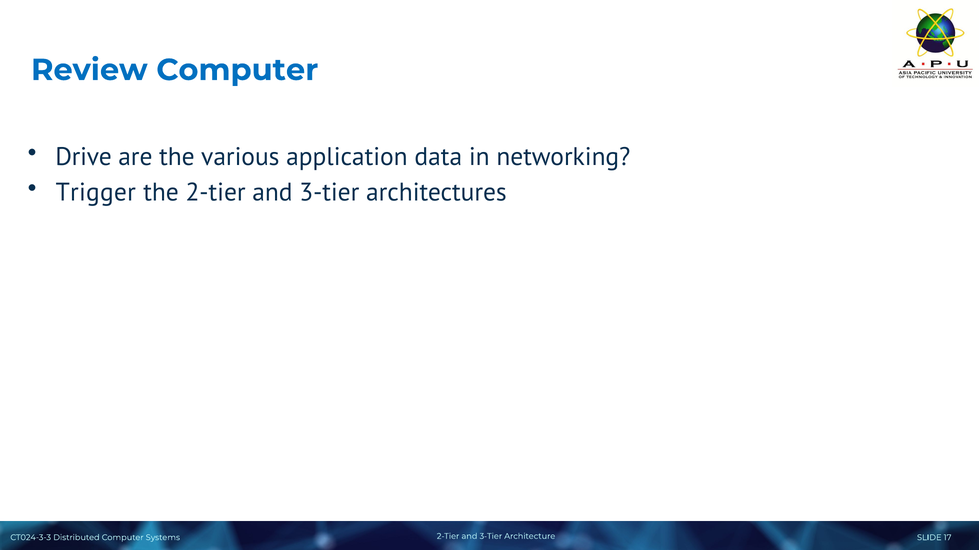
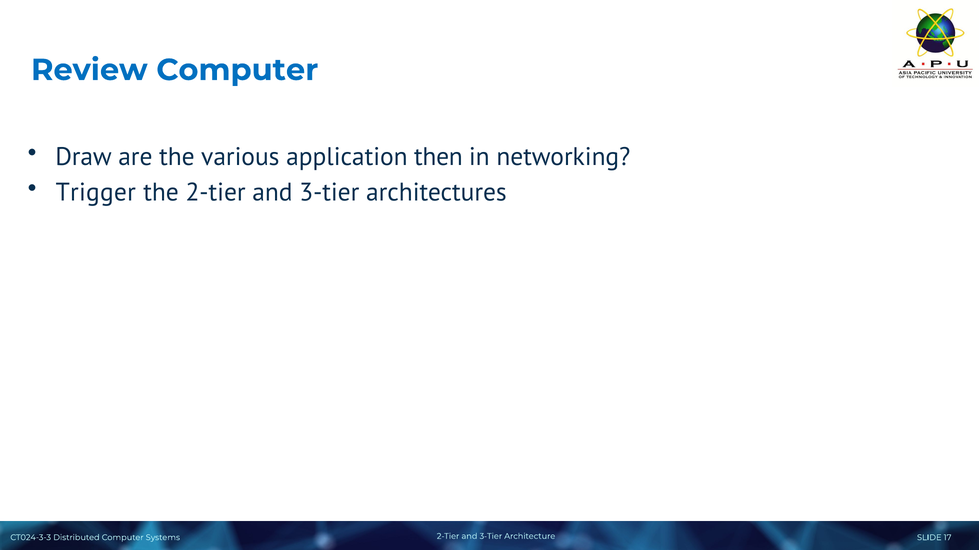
Drive: Drive -> Draw (83, 157)
data: data -> then (438, 157)
